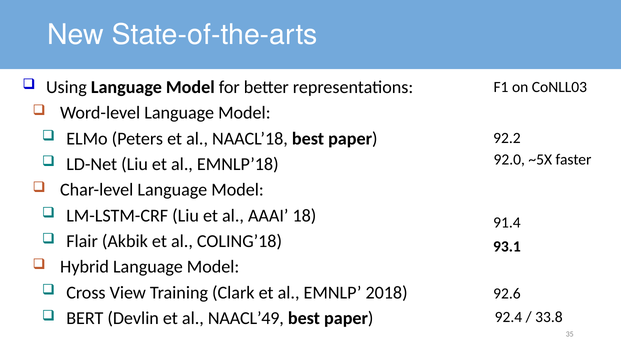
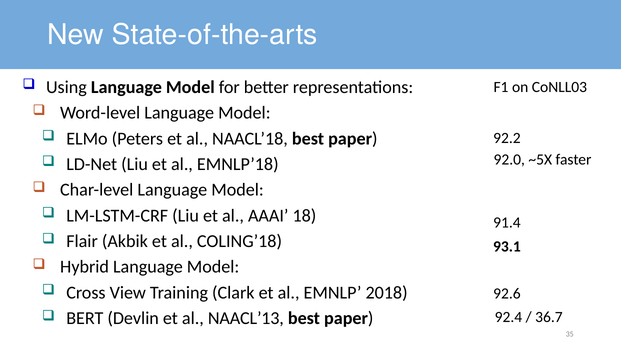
NAACL’49: NAACL’49 -> NAACL’13 (246, 318)
33.8: 33.8 -> 36.7 (549, 317)
